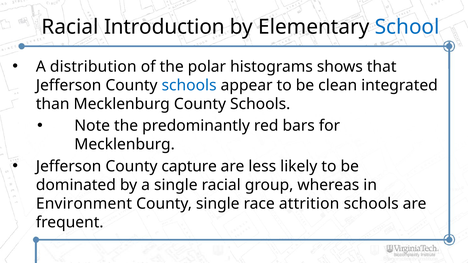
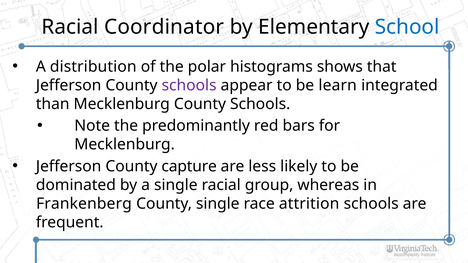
Introduction: Introduction -> Coordinator (164, 27)
schools colour: blue -> purple (189, 85)
clean: clean -> learn (338, 85)
Environment: Environment -> Frankenberg (84, 204)
